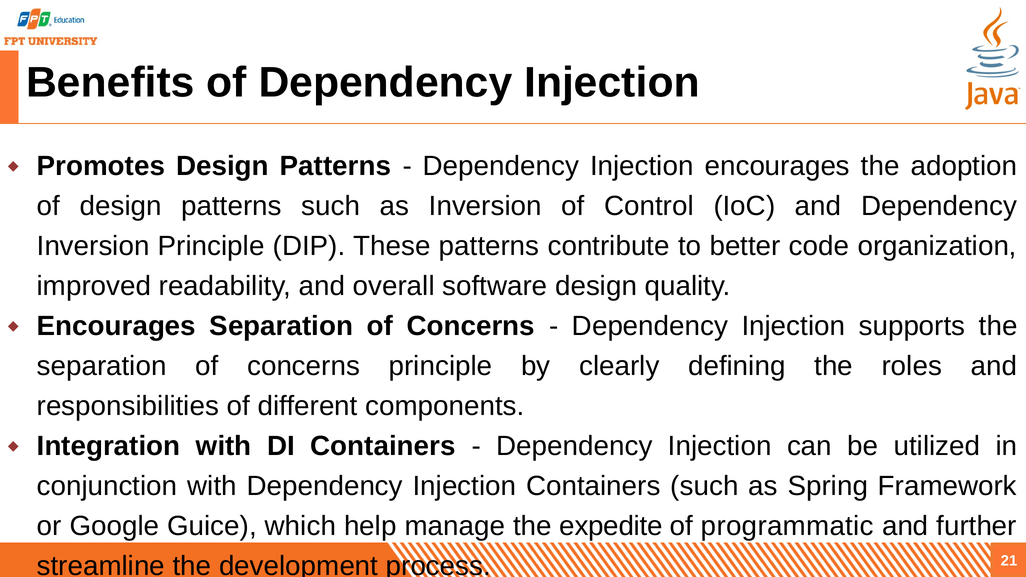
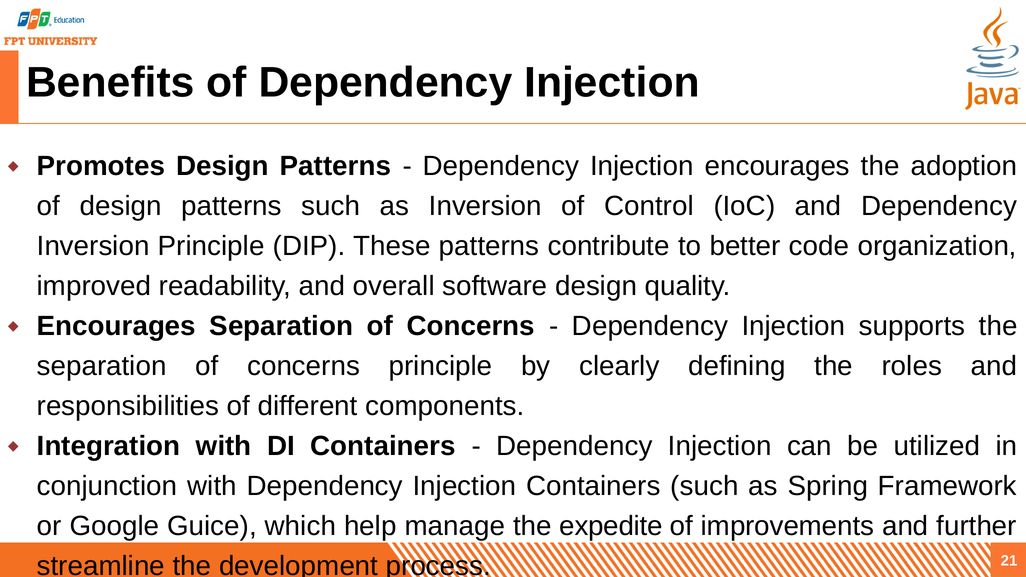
programmatic: programmatic -> improvements (788, 526)
